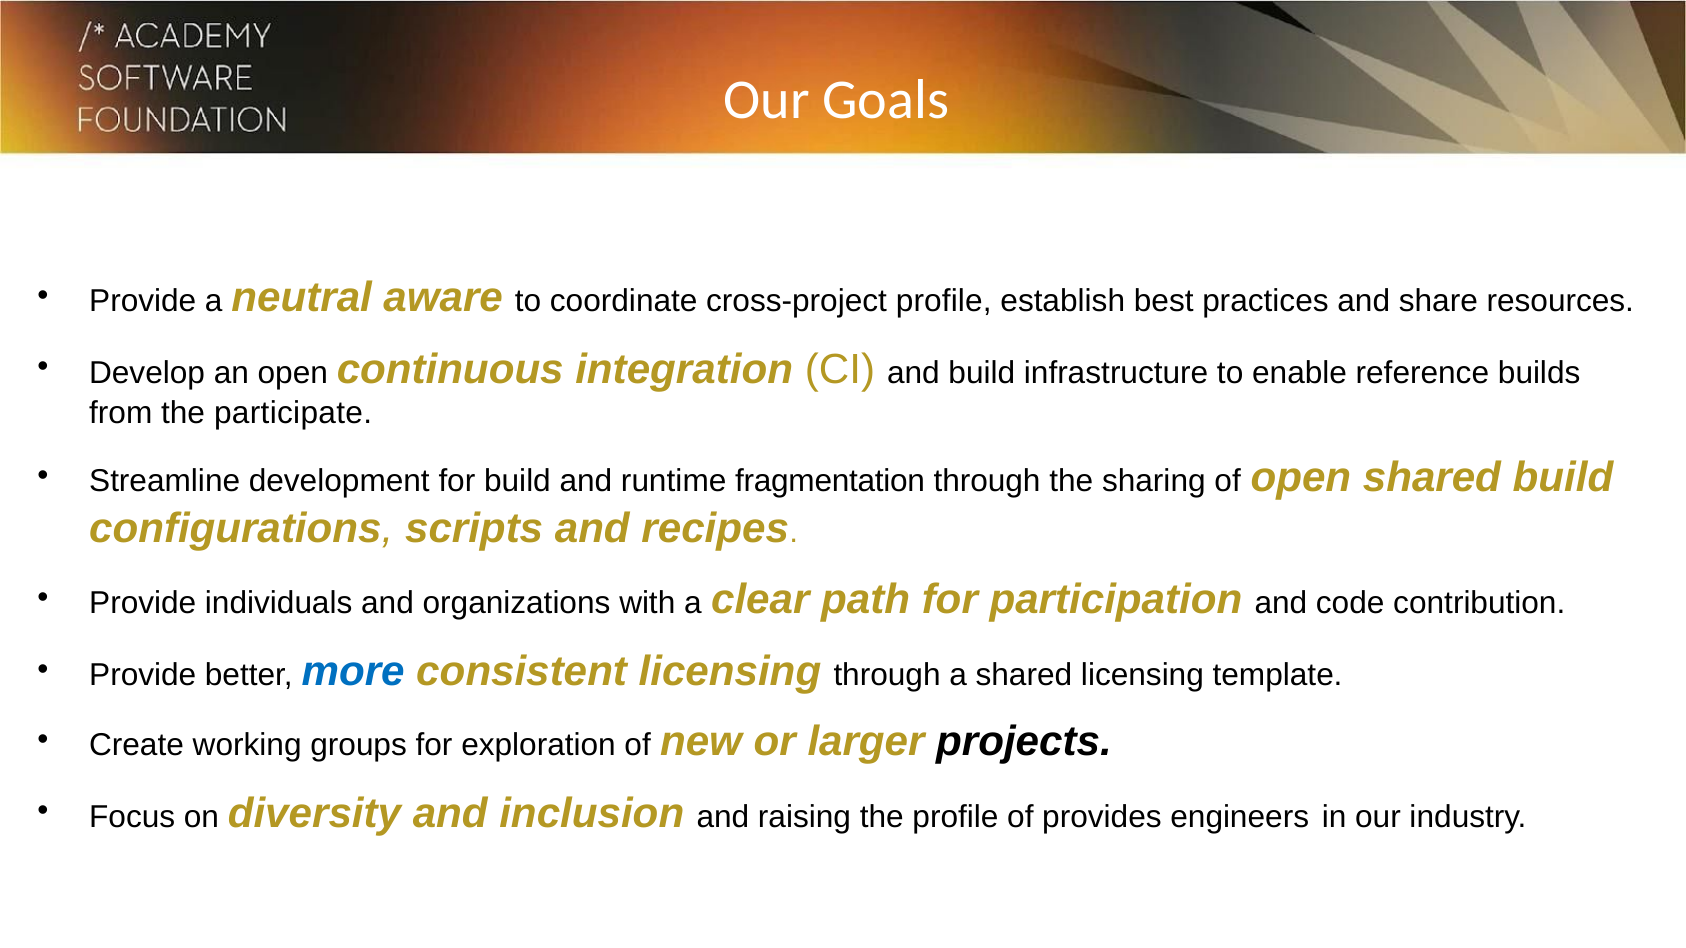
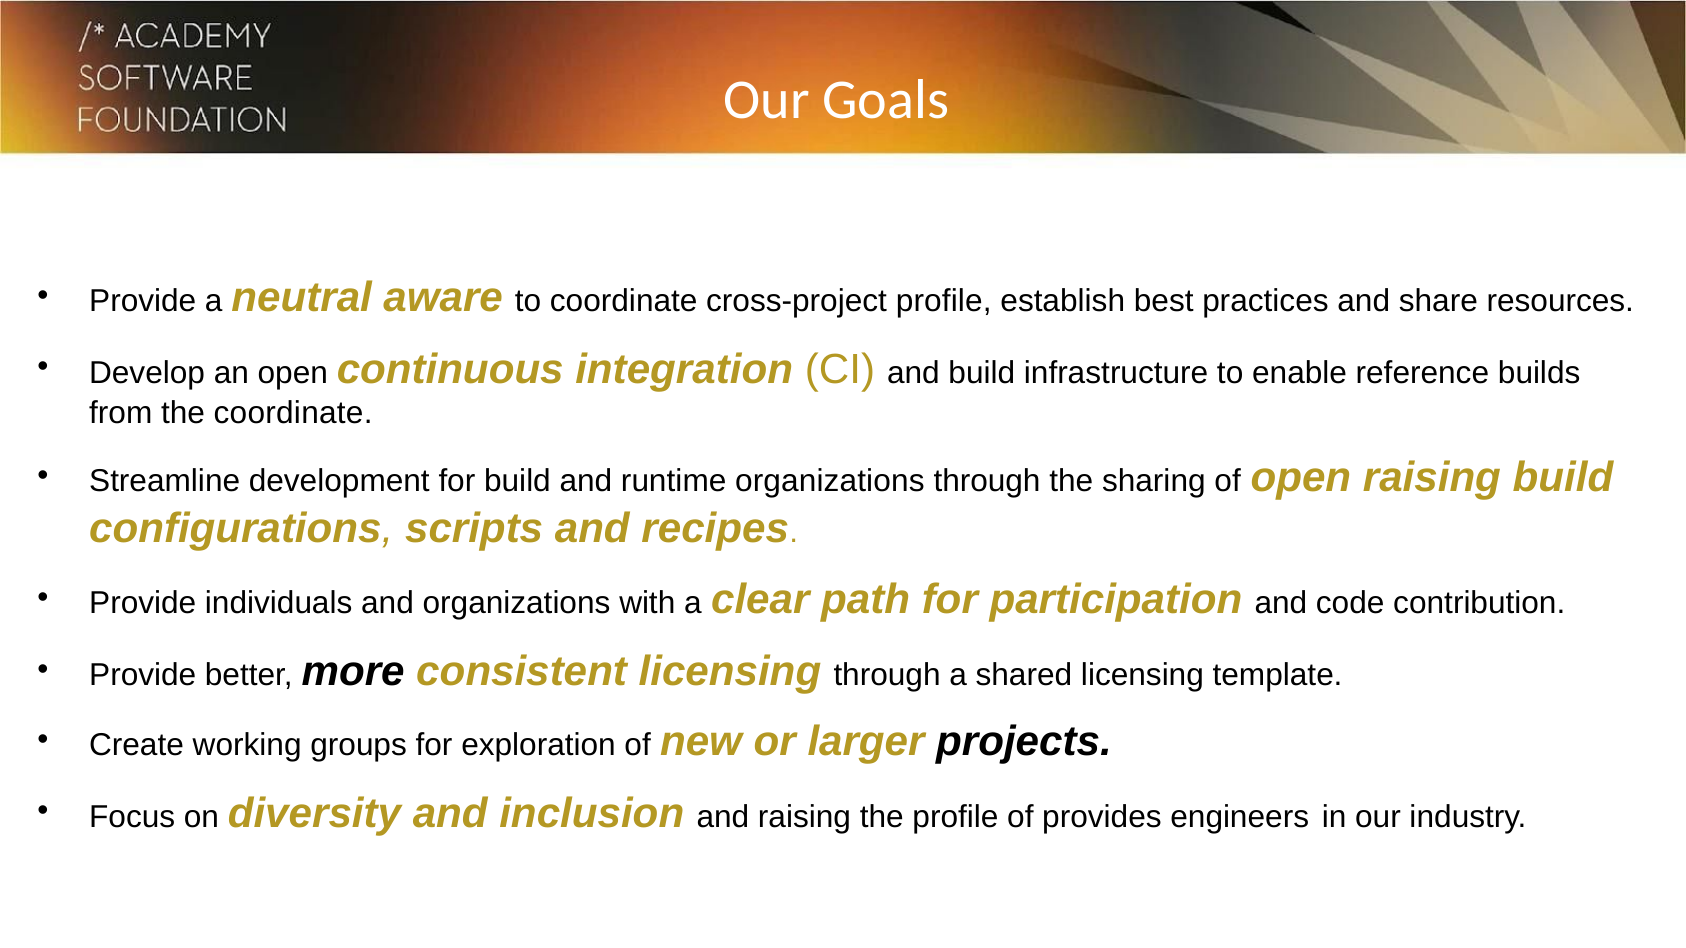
the participate: participate -> coordinate (293, 414)
runtime fragmentation: fragmentation -> organizations (830, 481)
open shared: shared -> raising (1432, 478)
more colour: blue -> black (353, 672)
